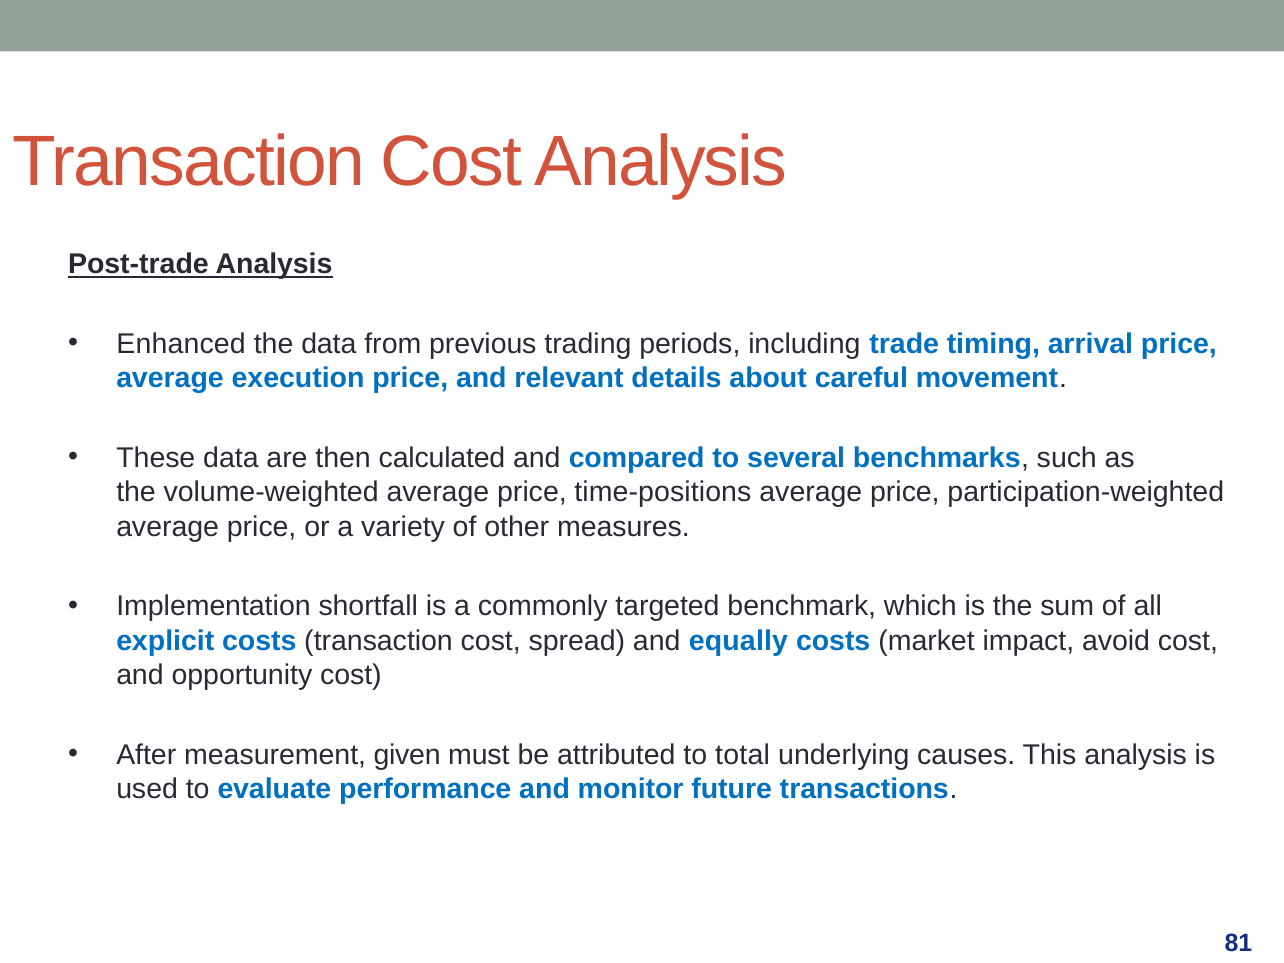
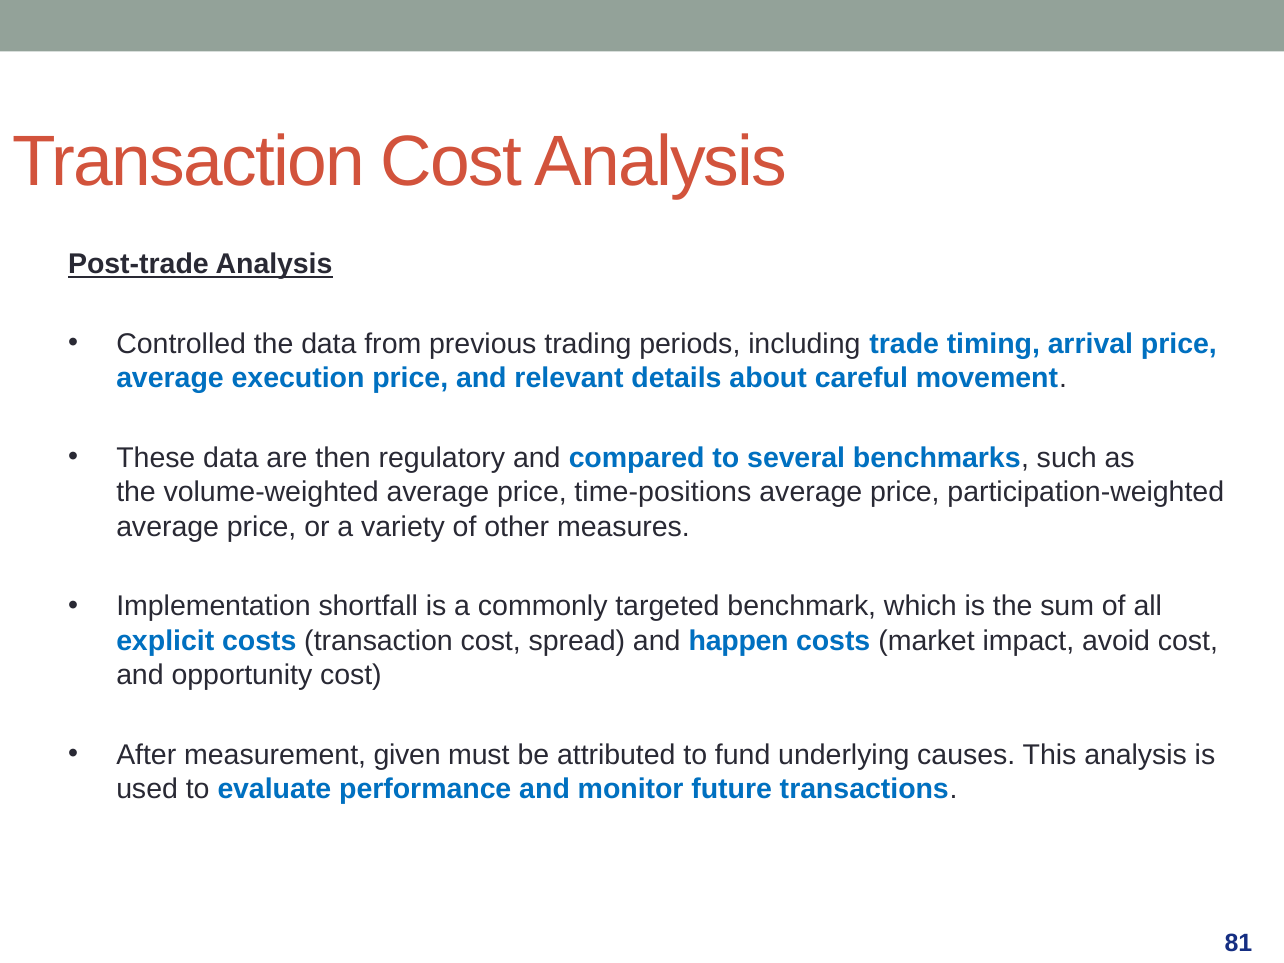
Enhanced: Enhanced -> Controlled (181, 344)
calculated: calculated -> regulatory (442, 458)
equally: equally -> happen (739, 641)
total: total -> fund (743, 755)
